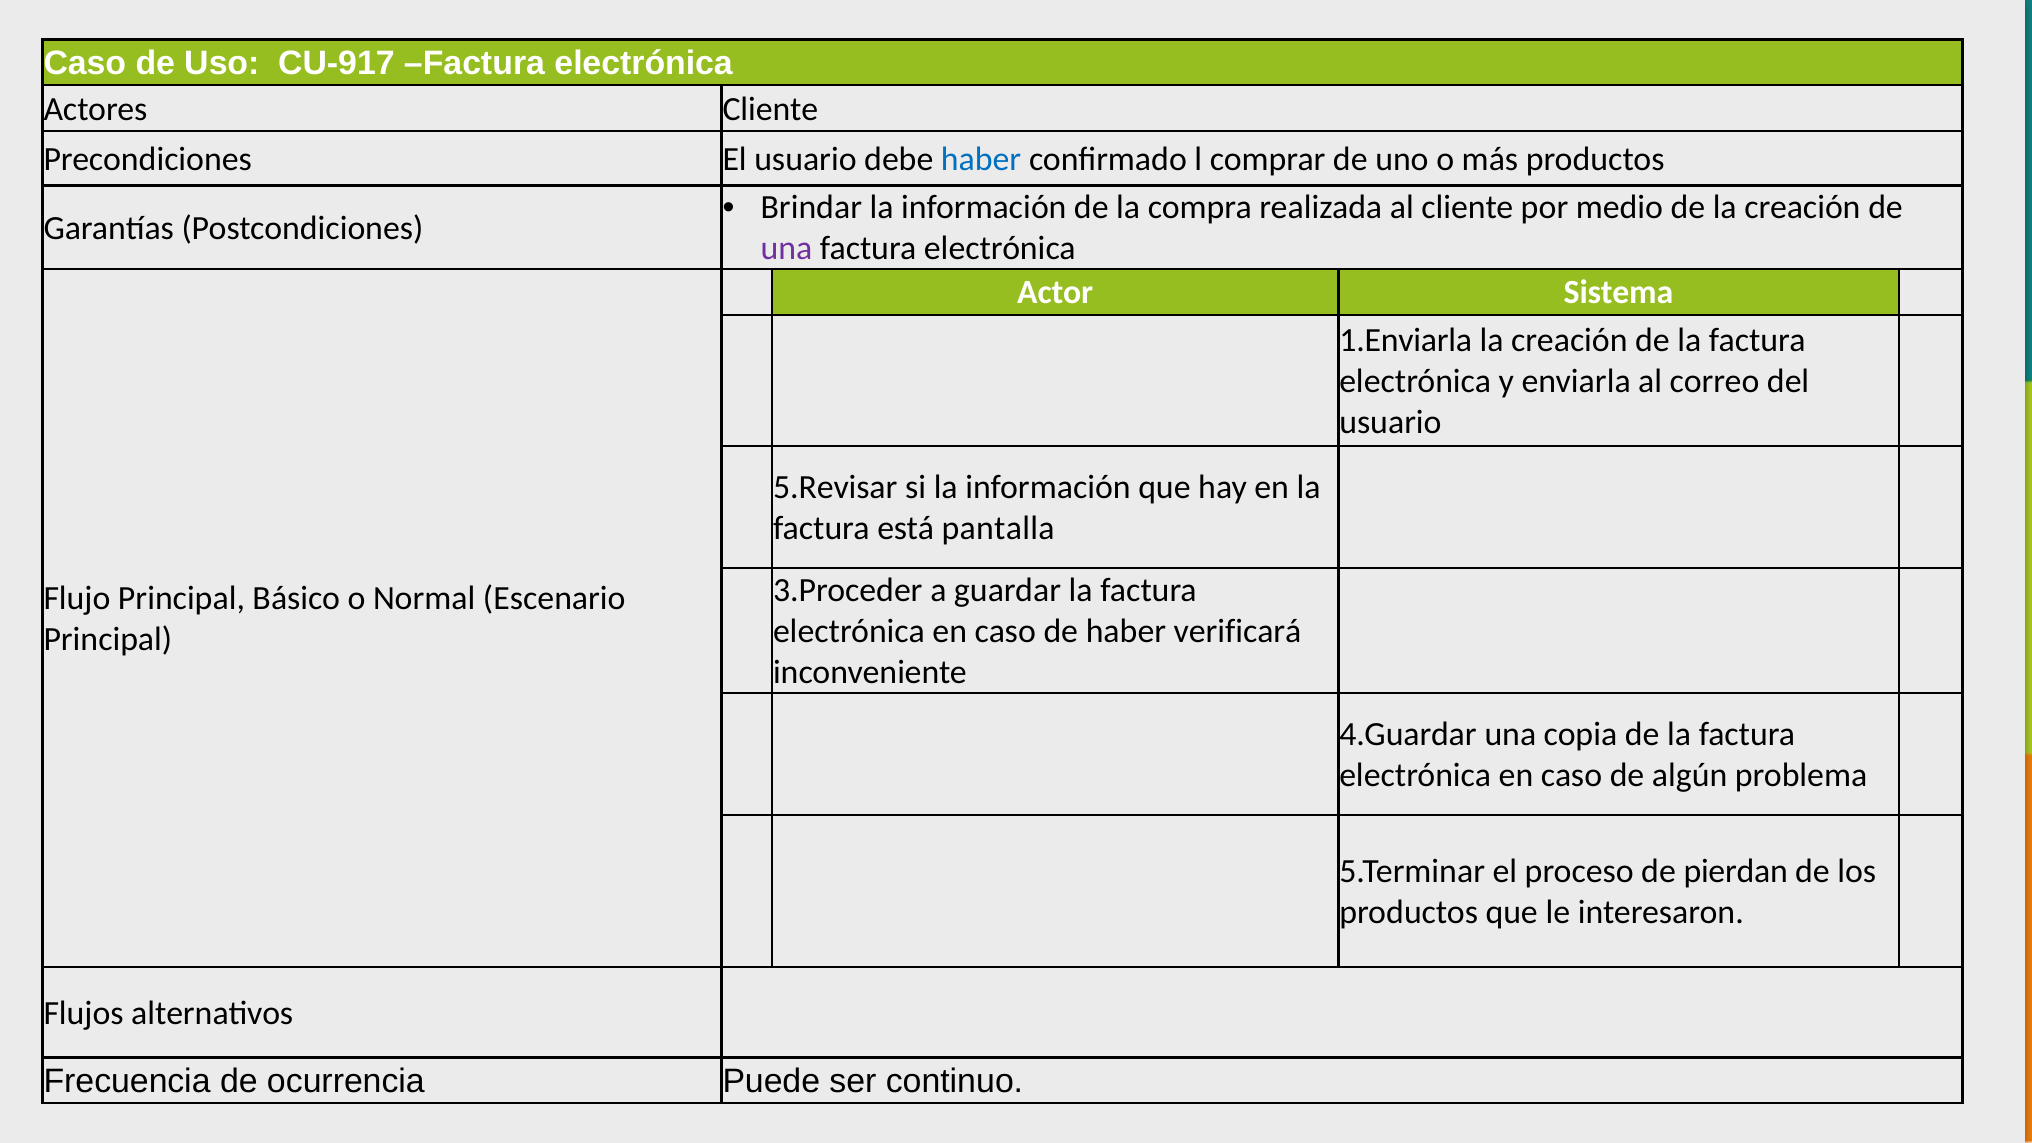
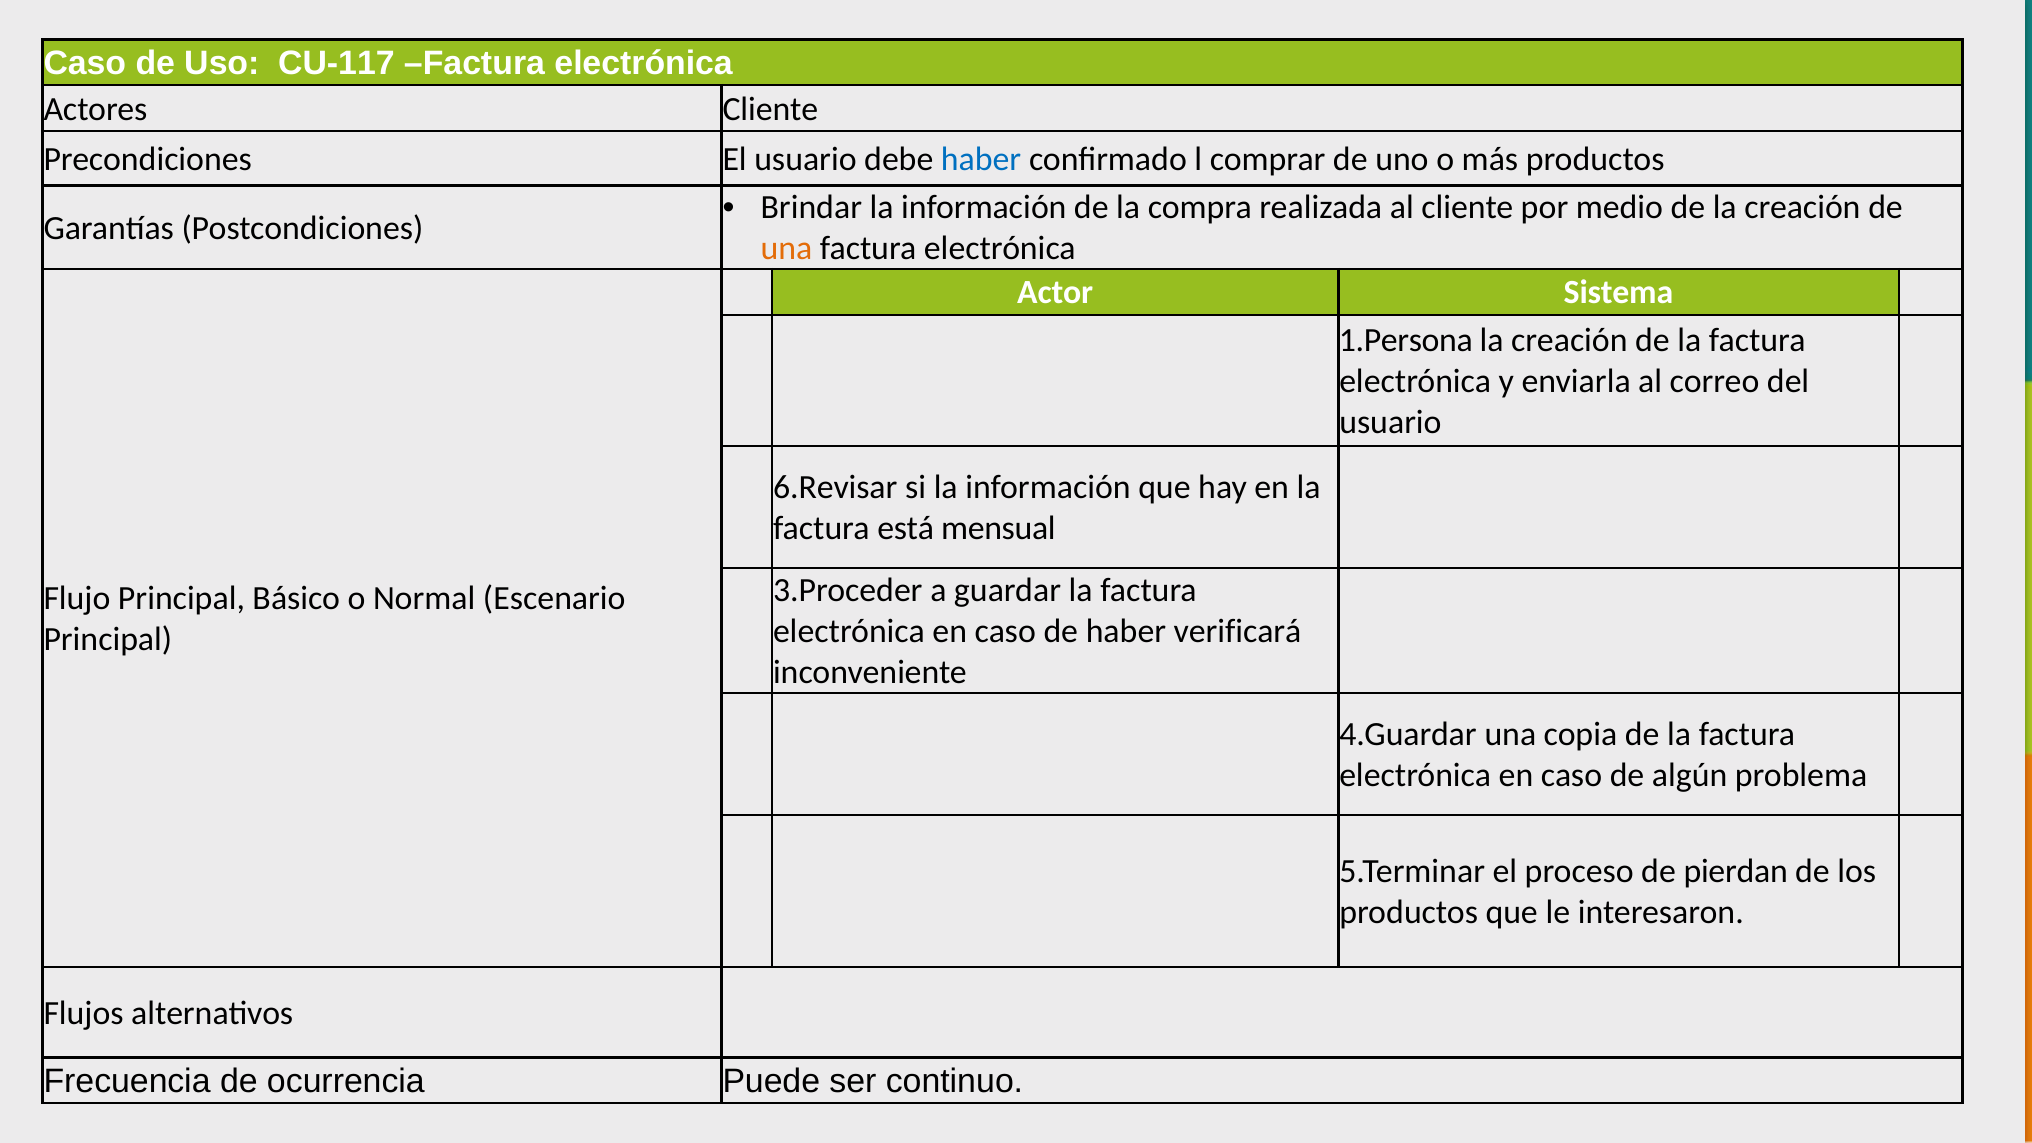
CU-917: CU-917 -> CU-117 (336, 64)
una colour: purple -> orange (787, 249)
1.Enviarla: 1.Enviarla -> 1.Persona (1406, 340)
5.Revisar: 5.Revisar -> 6.Revisar (835, 487)
pantalla: pantalla -> mensual (998, 529)
